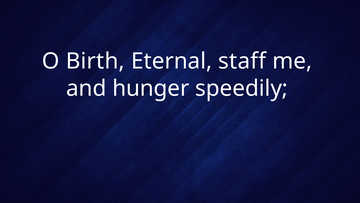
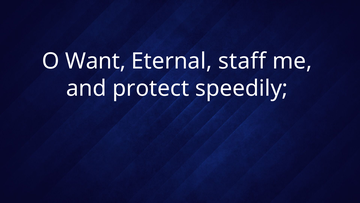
Birth: Birth -> Want (95, 61)
hunger: hunger -> protect (151, 88)
